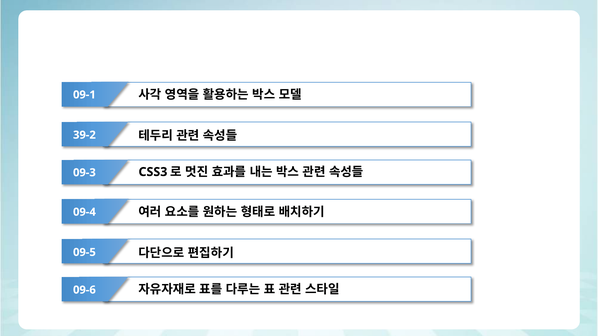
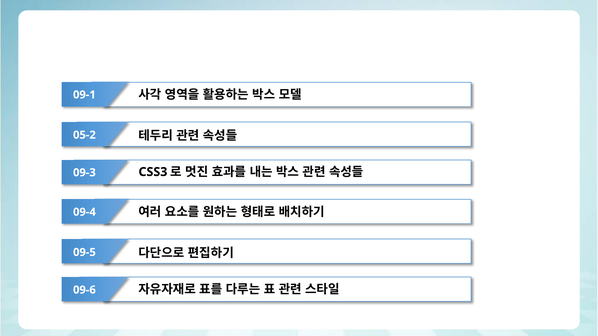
39-2: 39-2 -> 05-2 (84, 135)
